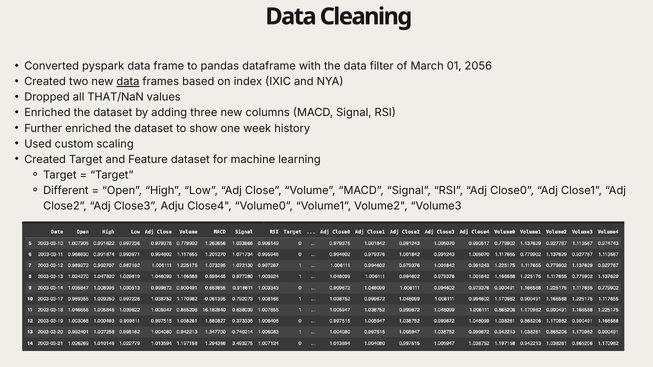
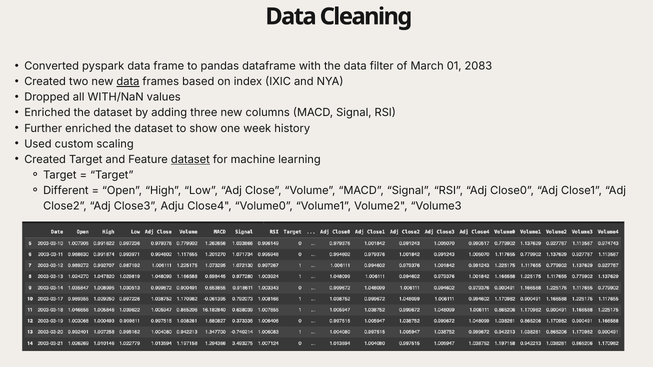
2056: 2056 -> 2083 (478, 66)
THAT/NaN: THAT/NaN -> WITH/NaN (116, 97)
dataset underline: none -> present (190, 160)
